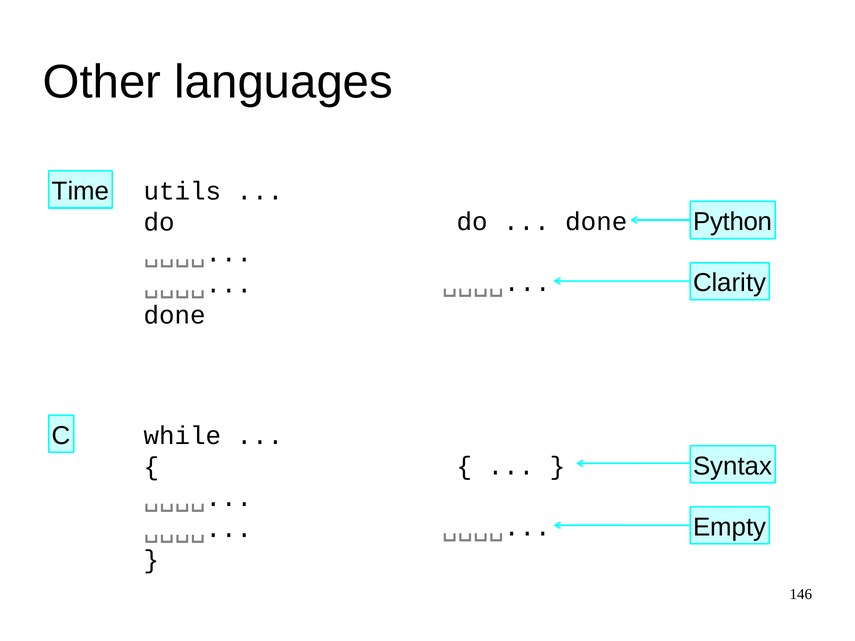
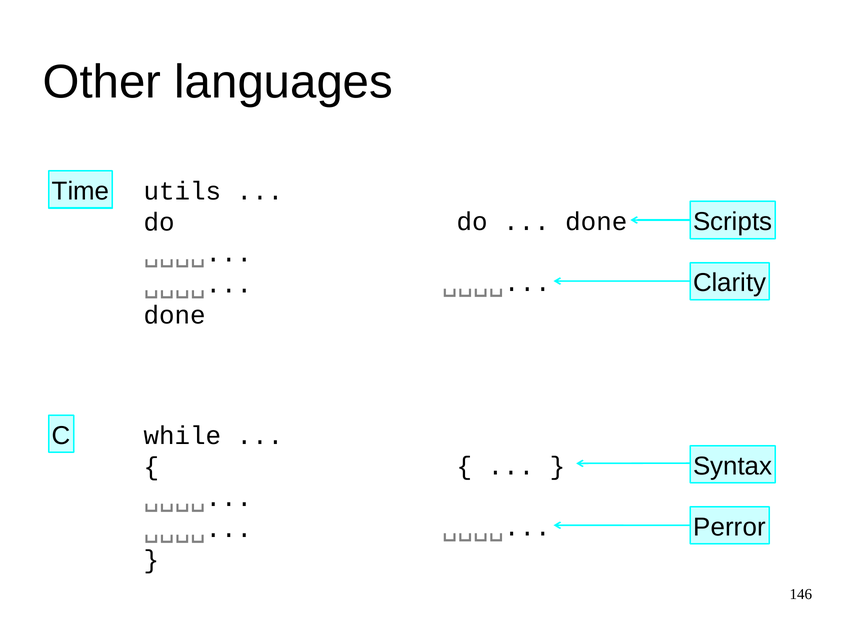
Python: Python -> Scripts (733, 222)
Empty: Empty -> Perror (730, 527)
